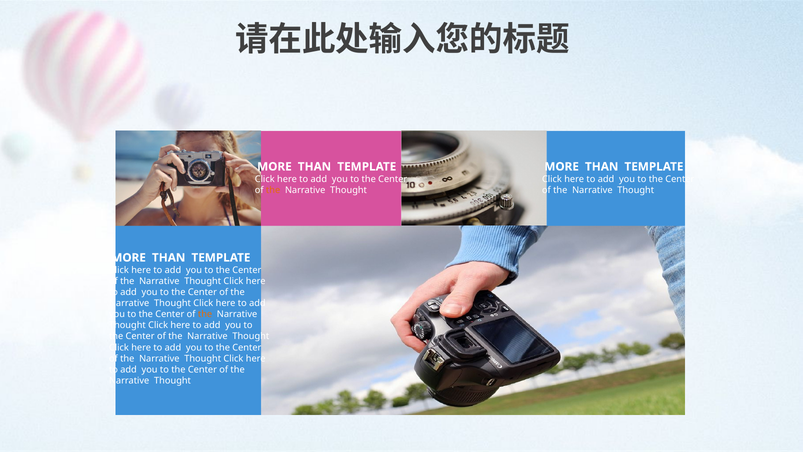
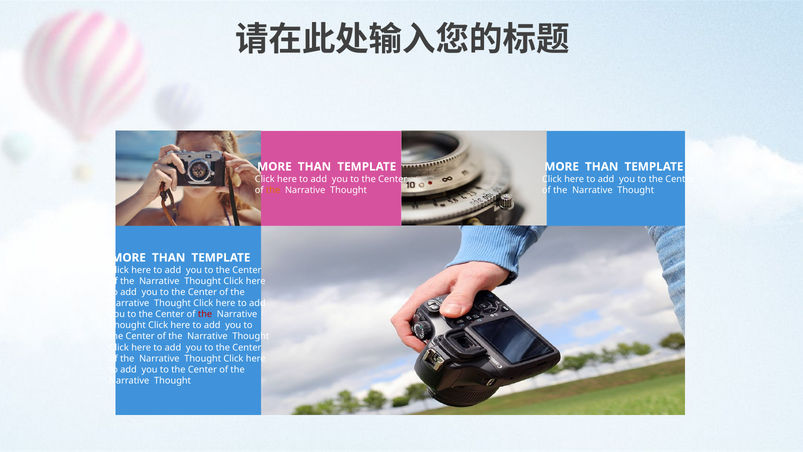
the colour: orange -> red (205, 314)
